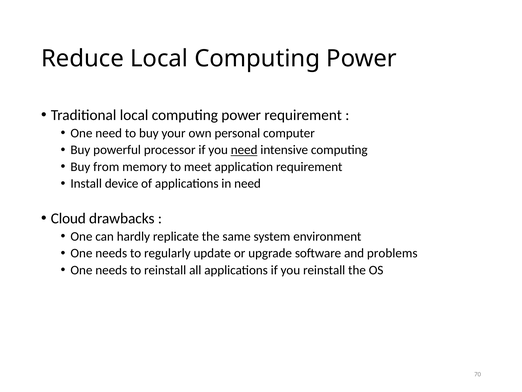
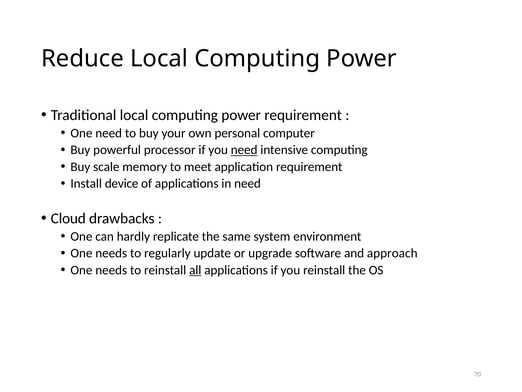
from: from -> scale (106, 167)
problems: problems -> approach (392, 253)
all underline: none -> present (195, 270)
